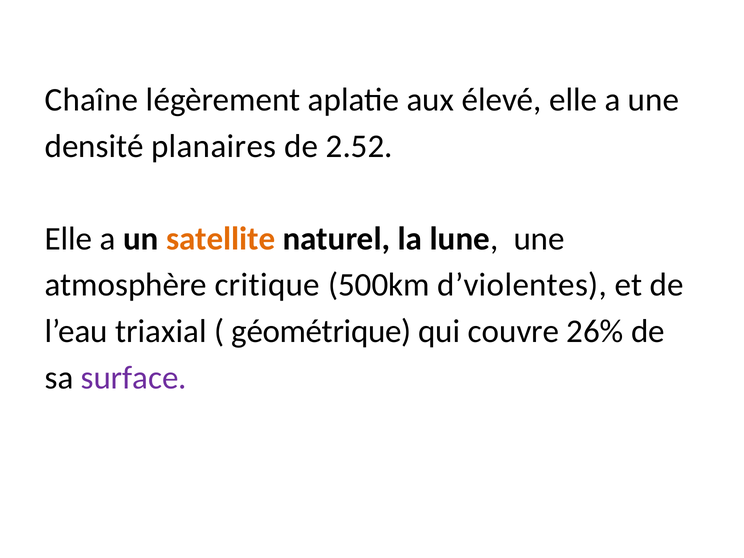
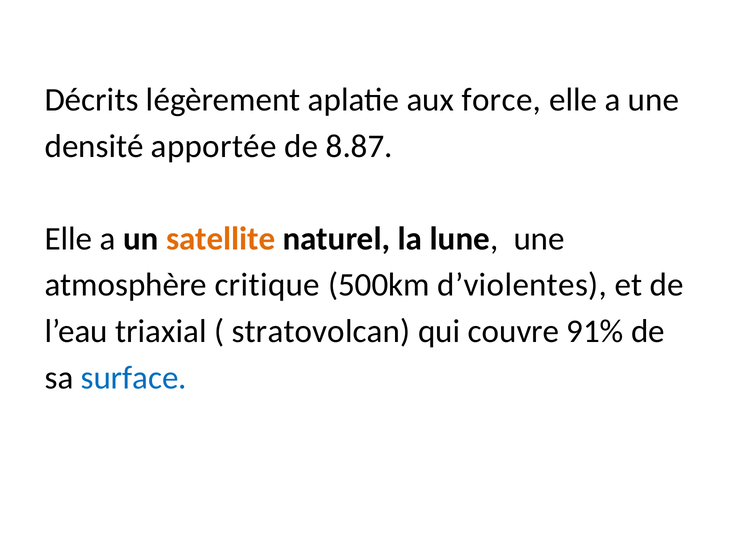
Chaîne: Chaîne -> Décrits (92, 100)
élevé: élevé -> force (501, 100)
planaires: planaires -> apportée (214, 146)
2.52: 2.52 -> 8.87 (359, 146)
géométrique: géométrique -> stratovolcan (321, 331)
26%: 26% -> 91% (595, 331)
surface colour: purple -> blue (134, 378)
